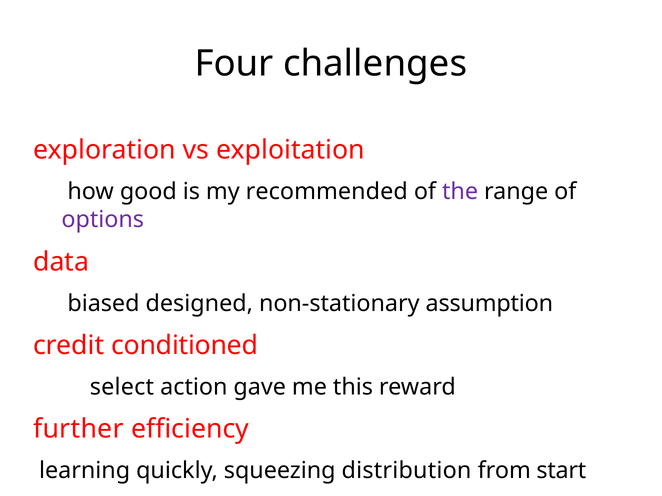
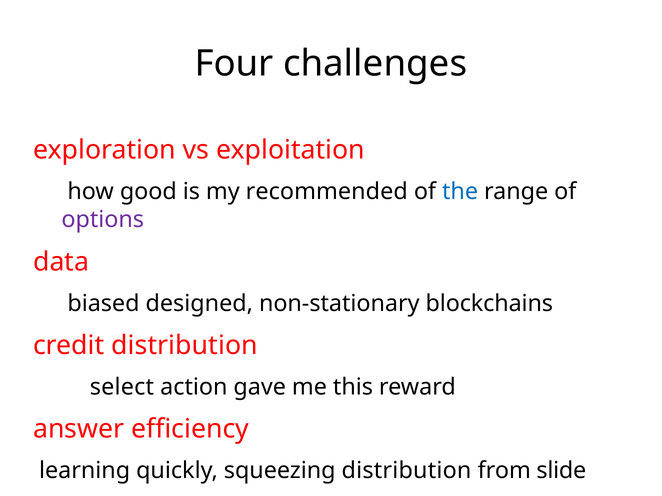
the colour: purple -> blue (460, 192)
assumption: assumption -> blockchains (489, 304)
credit conditioned: conditioned -> distribution (185, 346)
further: further -> answer (79, 429)
start: start -> slide (561, 471)
